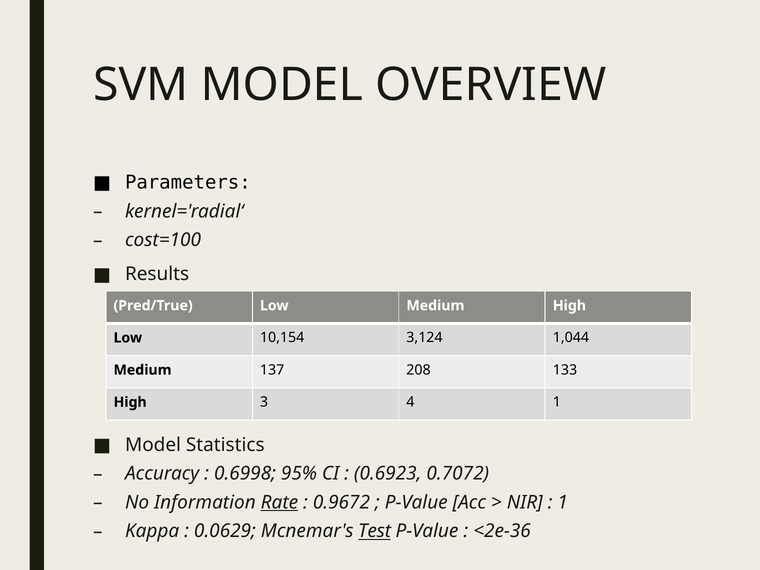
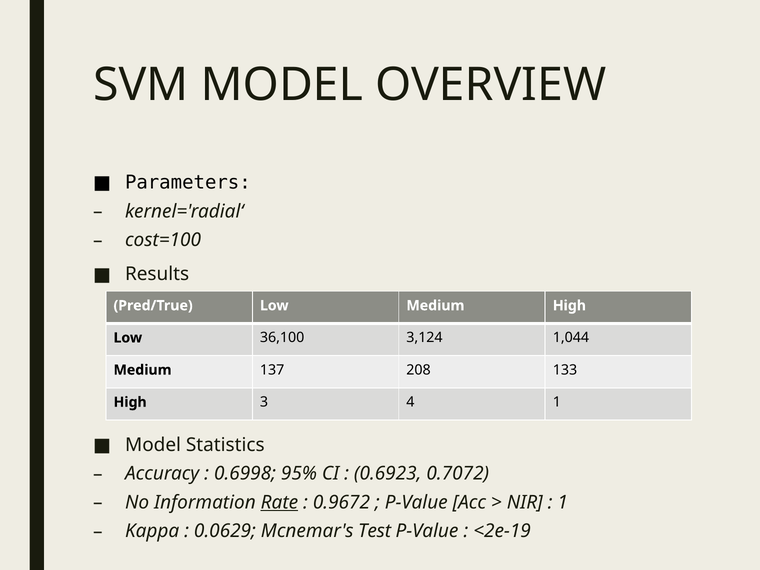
10,154: 10,154 -> 36,100 (282, 338)
Test underline: present -> none (375, 531)
<2e-36: <2e-36 -> <2e-19 (502, 531)
